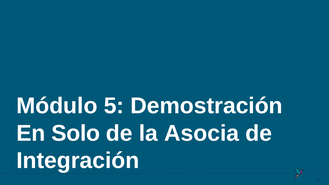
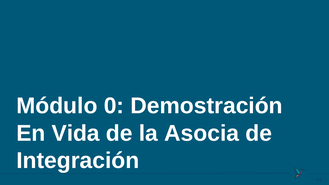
5: 5 -> 0 (114, 106)
Solo: Solo -> Vida (76, 133)
